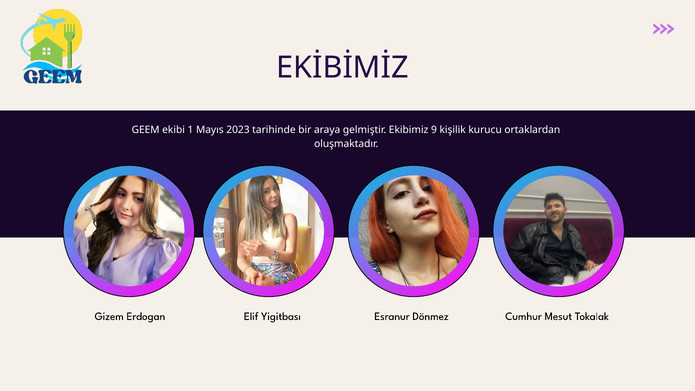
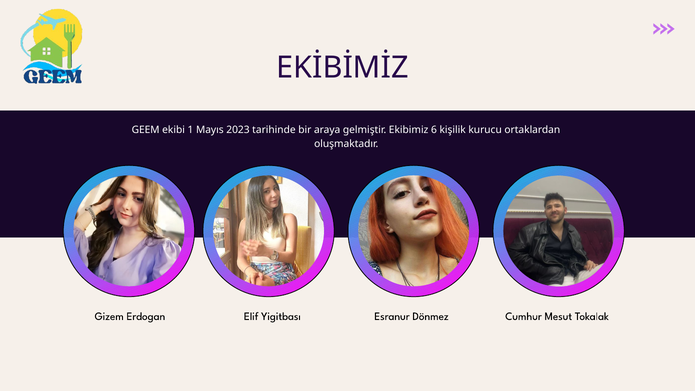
9: 9 -> 6 (434, 130)
